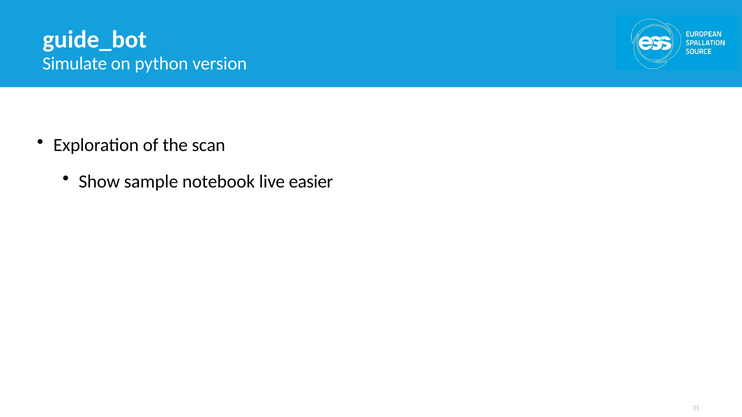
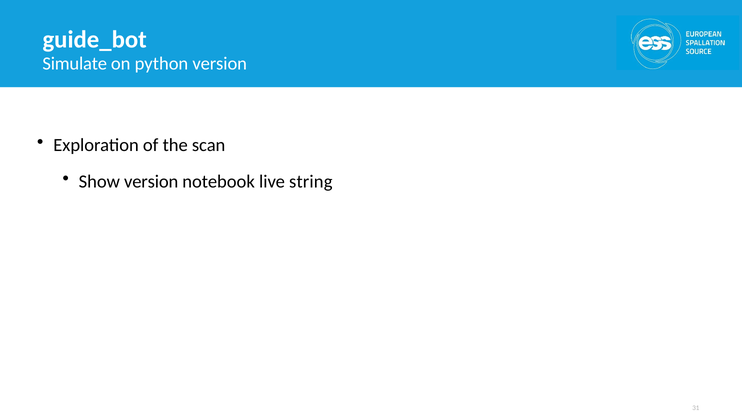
Show sample: sample -> version (151, 182)
easier: easier -> string (311, 182)
